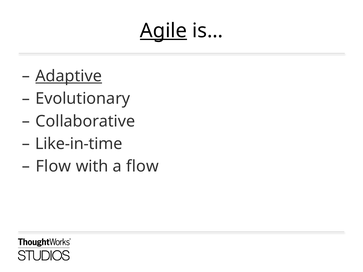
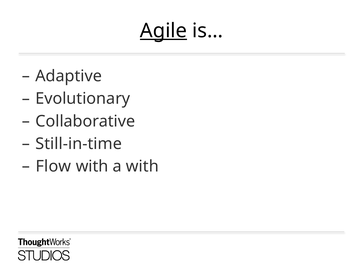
Adaptive underline: present -> none (69, 76)
Like-in-time: Like-in-time -> Still-in-time (79, 144)
a flow: flow -> with (142, 167)
